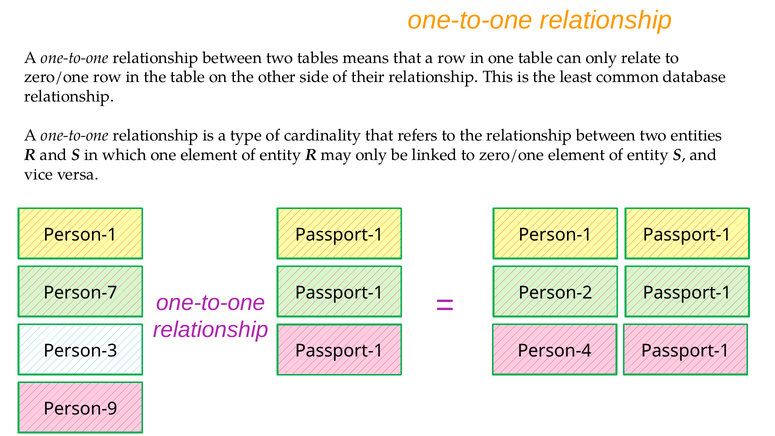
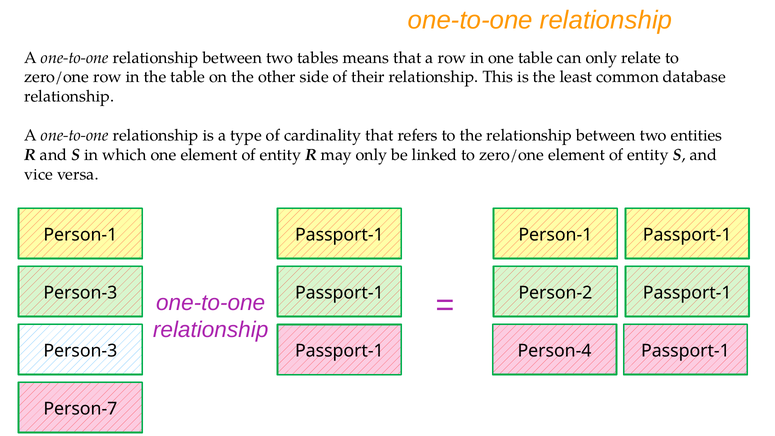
Person-7: Person-7 -> Person-3 (80, 293)
Person-9: Person-9 -> Person-7 (80, 409)
